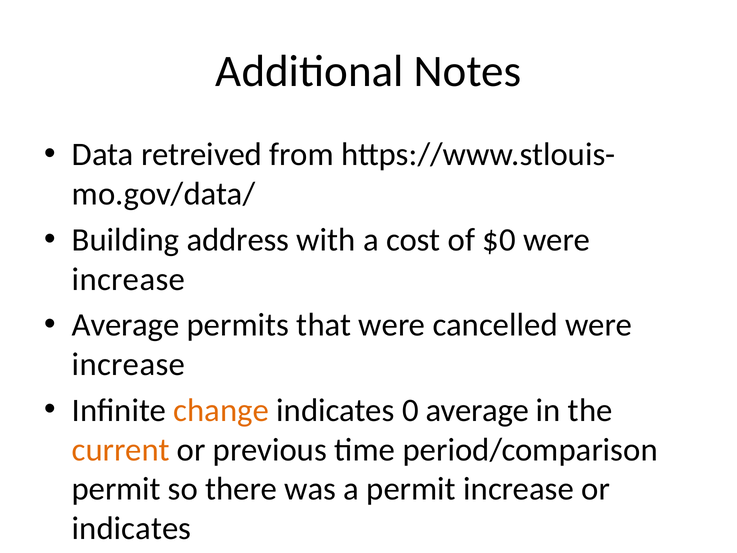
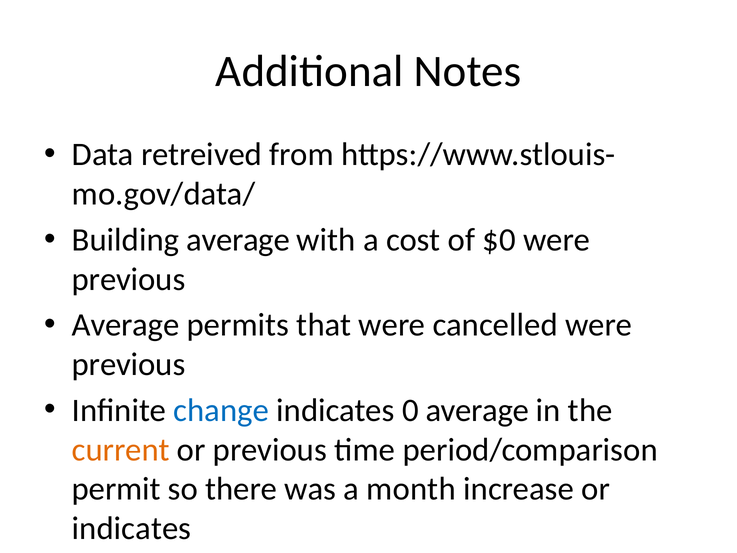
Building address: address -> average (238, 240)
increase: increase -> previous (129, 279)
increase: increase -> previous (129, 364)
change colour: orange -> blue (221, 410)
a permit: permit -> month (411, 489)
